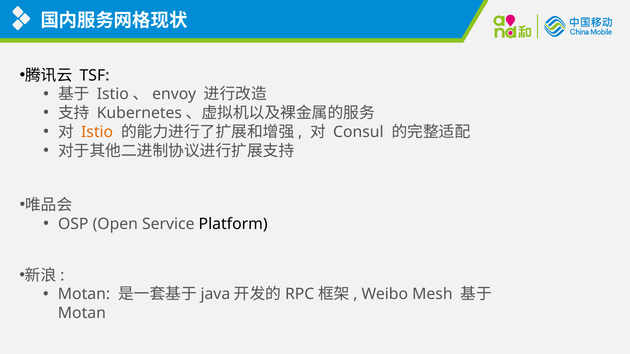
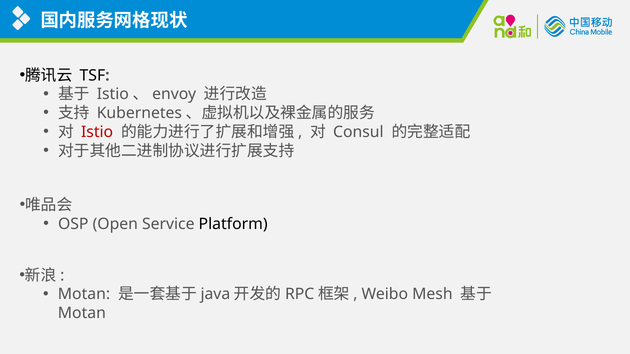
Istio colour: orange -> red (97, 132)
